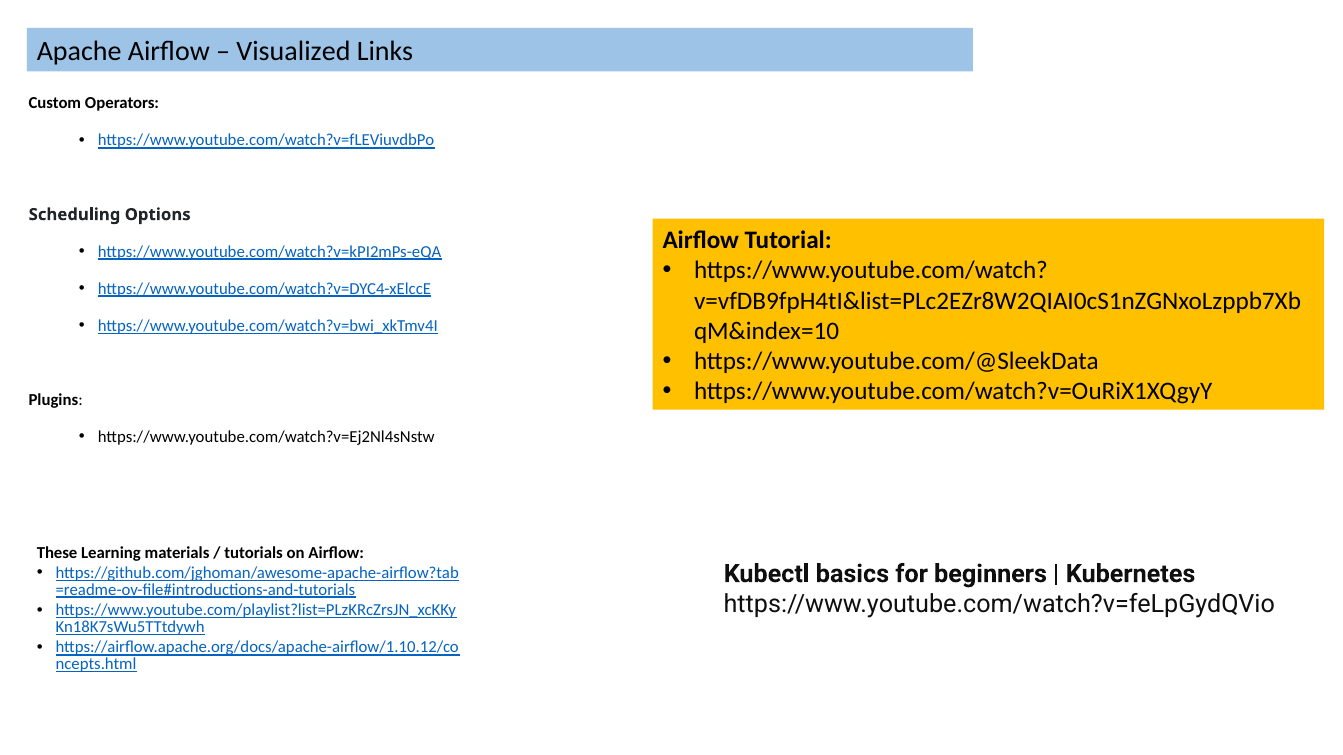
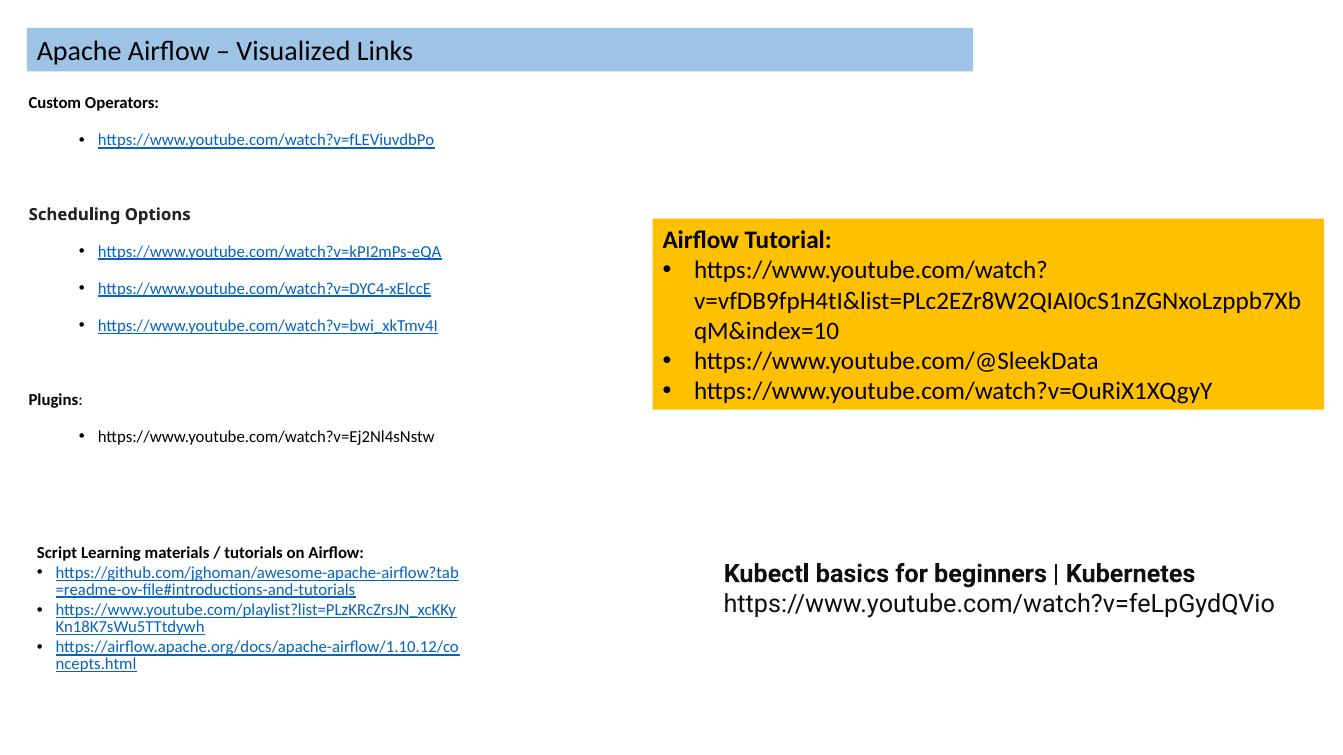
These: These -> Script (57, 553)
